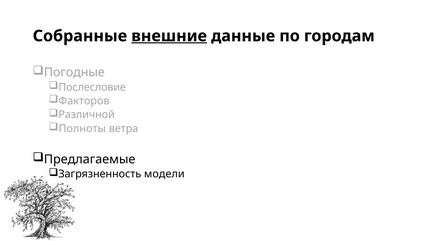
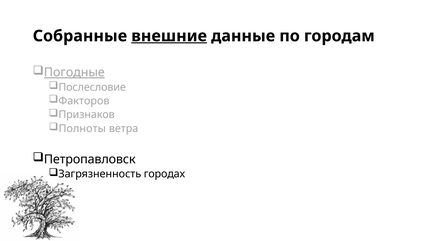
Погодные underline: none -> present (74, 73)
Различной: Различной -> Признаков (87, 115)
Предлагаемые: Предлагаемые -> Петропавловск (90, 160)
модели: модели -> городах (164, 174)
